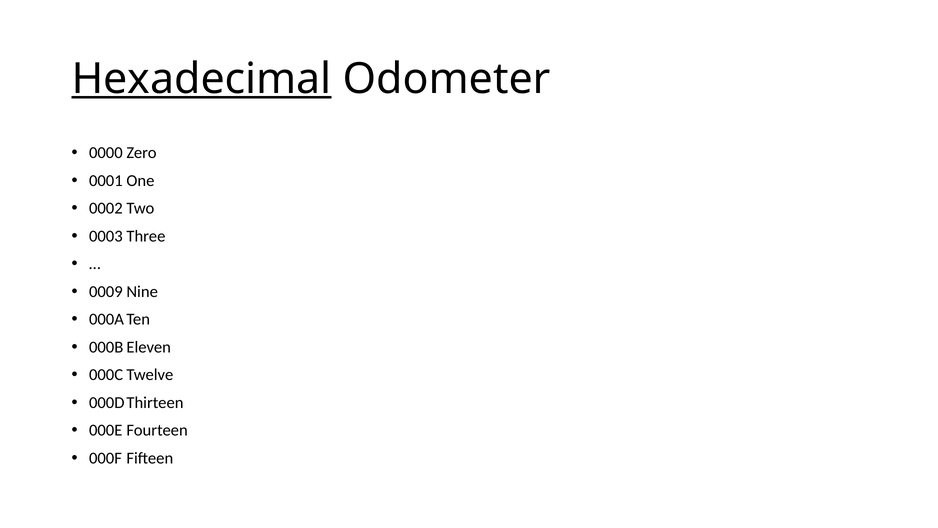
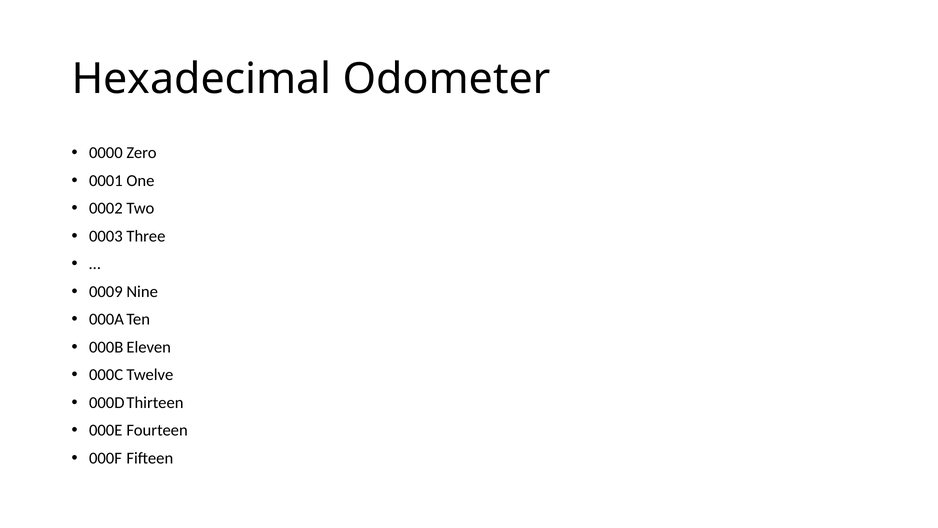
Hexadecimal underline: present -> none (202, 79)
